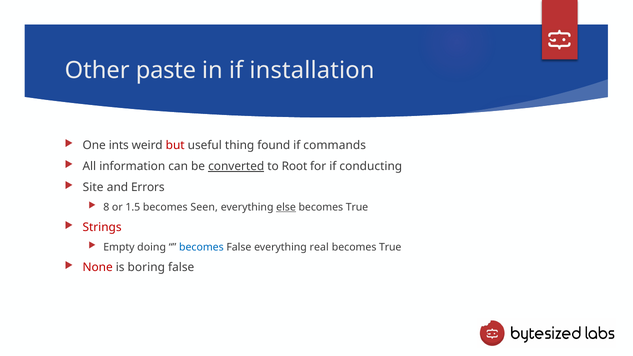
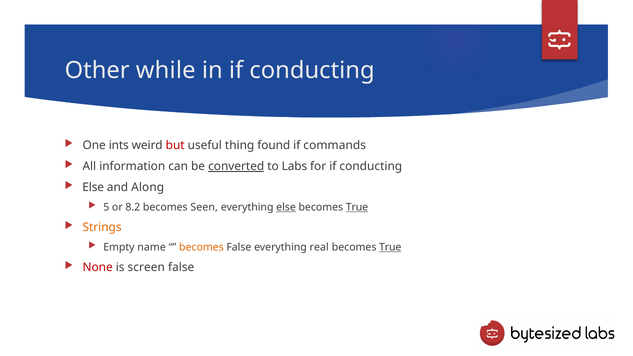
paste: paste -> while (166, 71)
in if installation: installation -> conducting (312, 71)
Root: Root -> Labs (294, 166)
Site: Site -> Else (93, 187)
Errors: Errors -> Along (148, 187)
8: 8 -> 5 (106, 207)
1.5: 1.5 -> 8.2 (133, 207)
True underline: none -> present (357, 207)
Strings colour: red -> orange (102, 227)
doing: doing -> name (152, 247)
becomes colour: blue -> orange (201, 247)
True underline: none -> present (390, 247)
boring: boring -> screen (146, 267)
